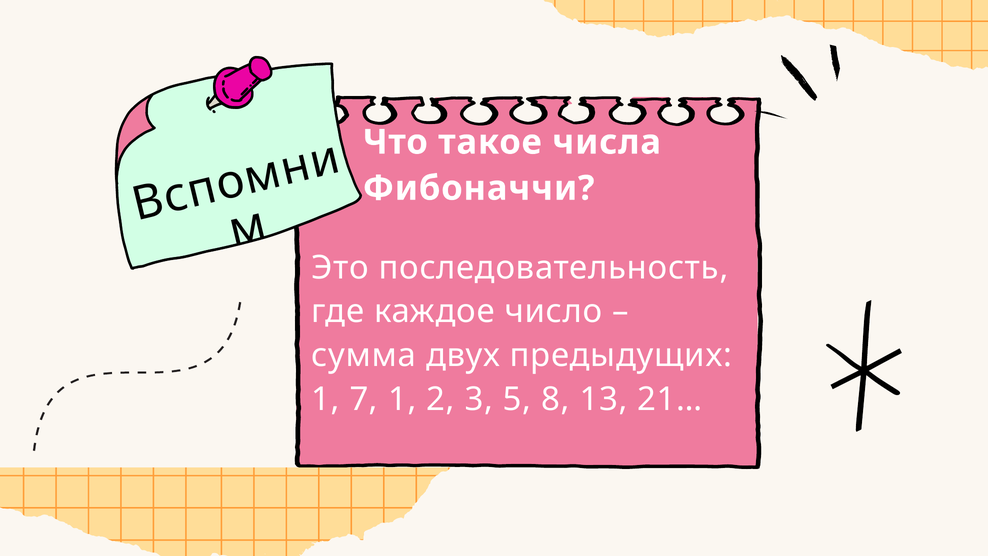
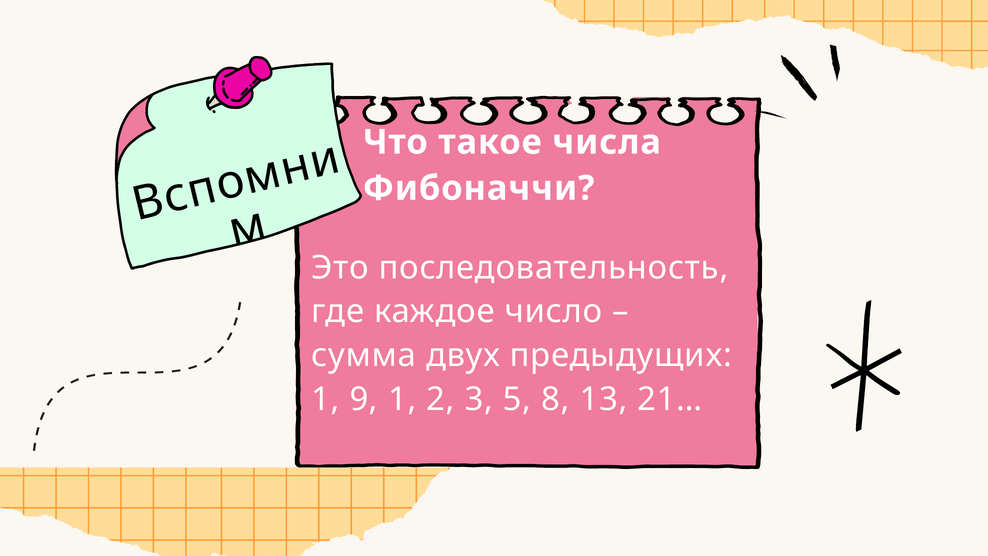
7: 7 -> 9 (364, 399)
